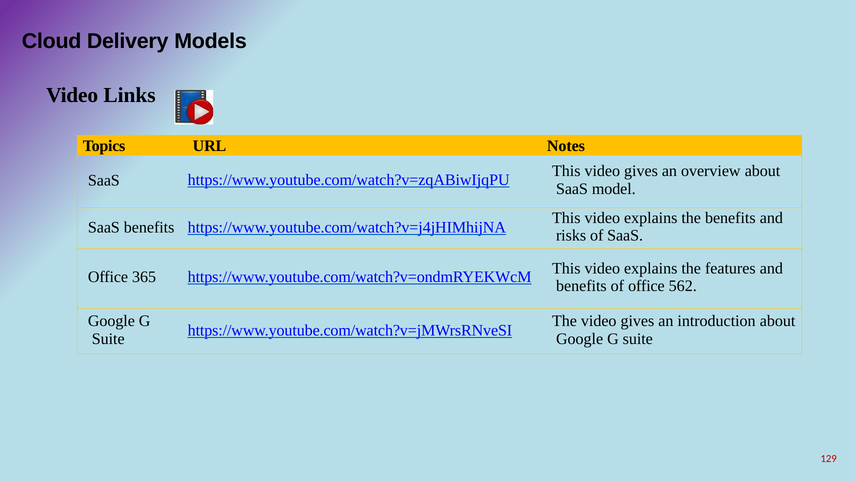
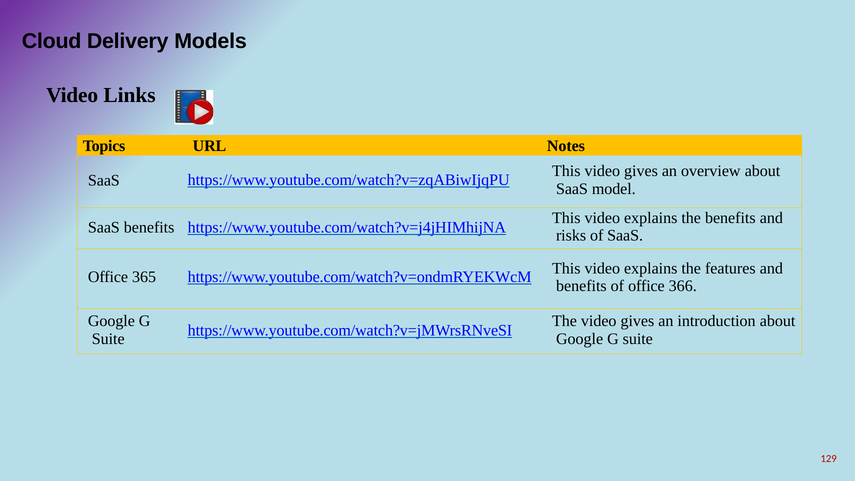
562: 562 -> 366 (683, 286)
